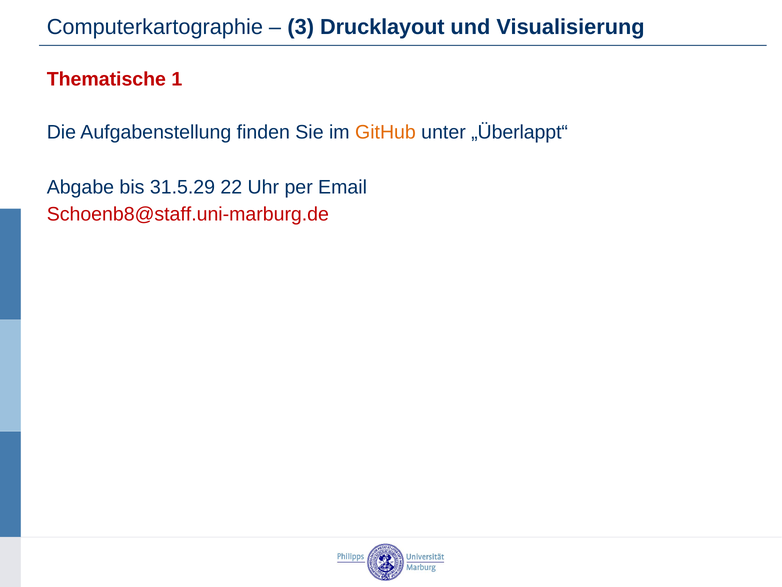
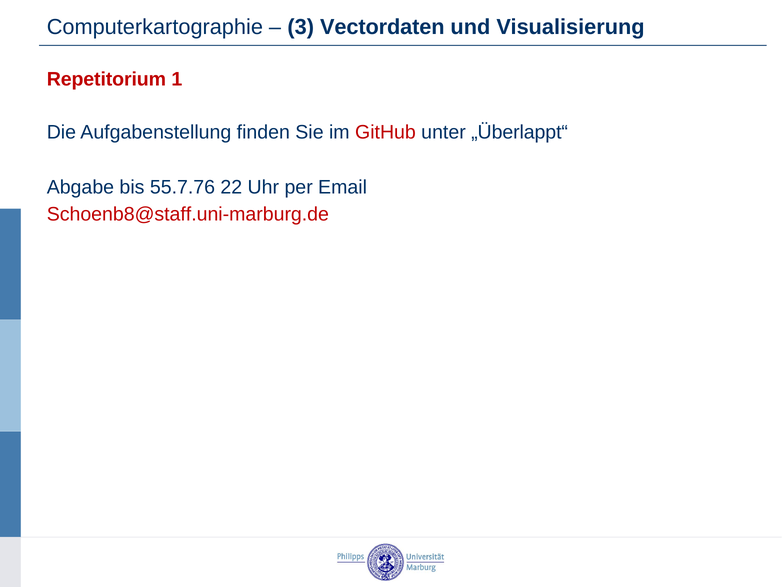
Drucklayout: Drucklayout -> Vectordaten (382, 27)
Thematische: Thematische -> Repetitorium (106, 79)
GitHub colour: orange -> red (385, 132)
31.5.29: 31.5.29 -> 55.7.76 (182, 187)
